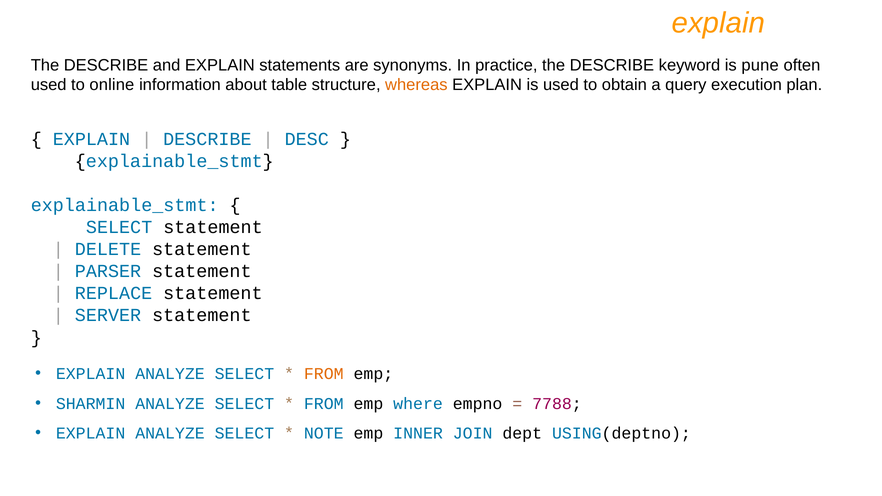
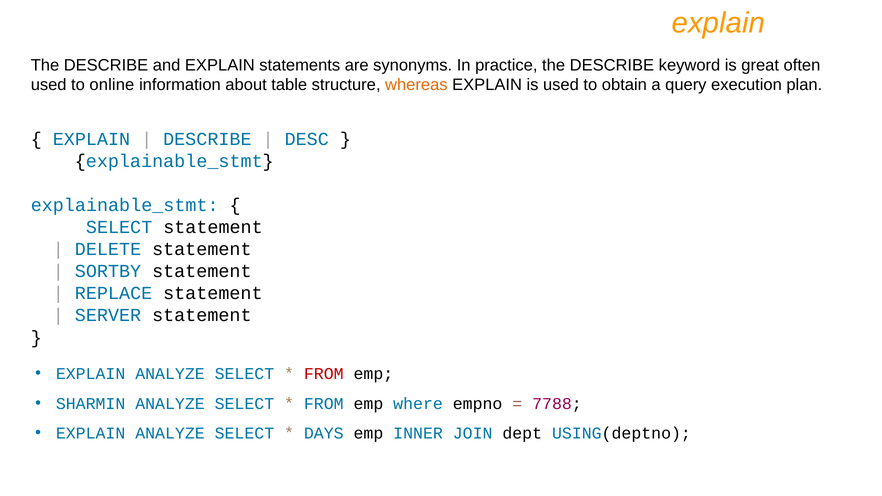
pune: pune -> great (760, 65)
PARSER: PARSER -> SORTBY (108, 271)
FROM colour: orange -> red (324, 374)
NOTE: NOTE -> DAYS (324, 433)
